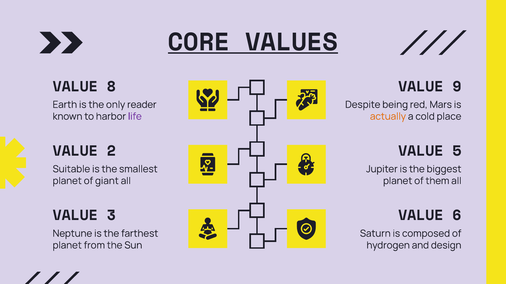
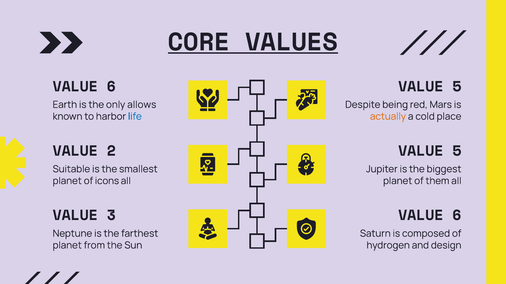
8: 8 -> 6 (111, 87)
9: 9 -> 5 (457, 87)
reader: reader -> allows (142, 105)
life colour: purple -> blue (135, 117)
giant: giant -> icons (107, 181)
